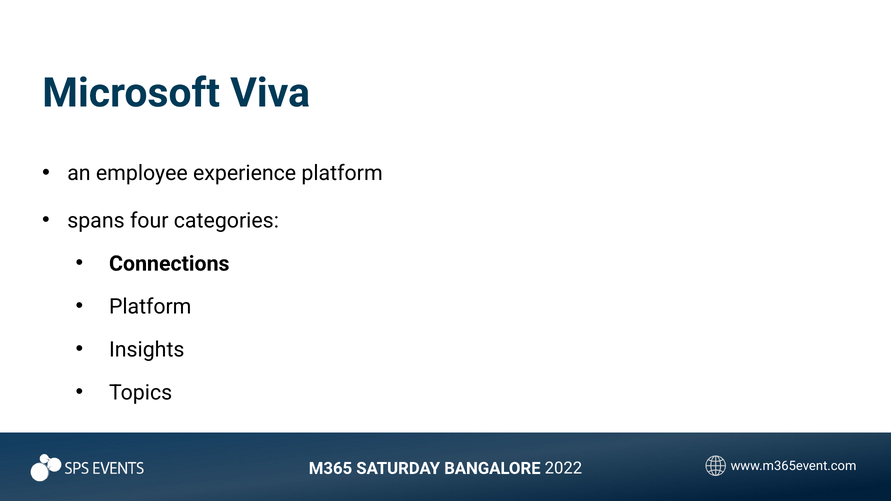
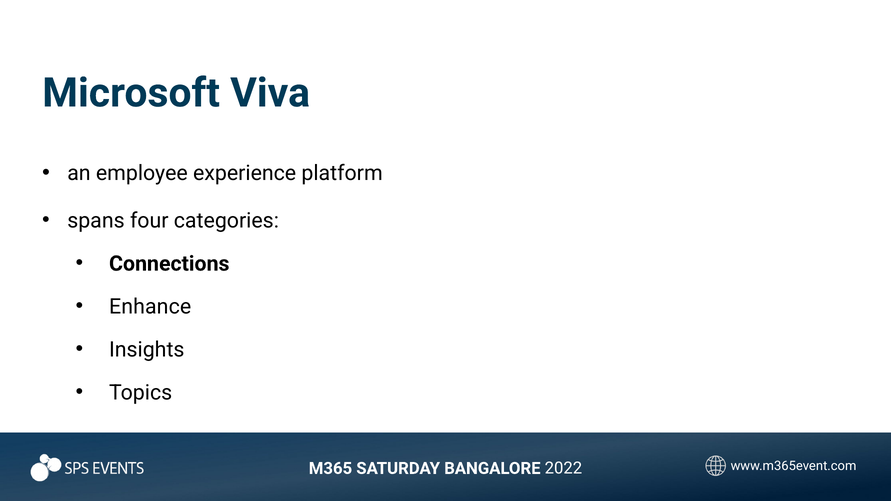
Platform: Platform -> Enhance (150, 307)
